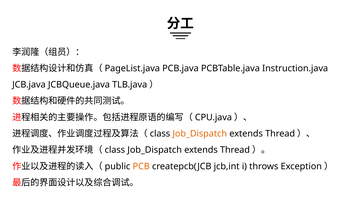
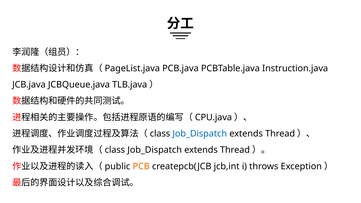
Job_Dispatch colour: orange -> blue (200, 134)
